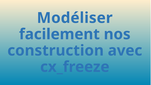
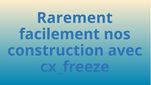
Modéliser: Modéliser -> Rarement (75, 18)
